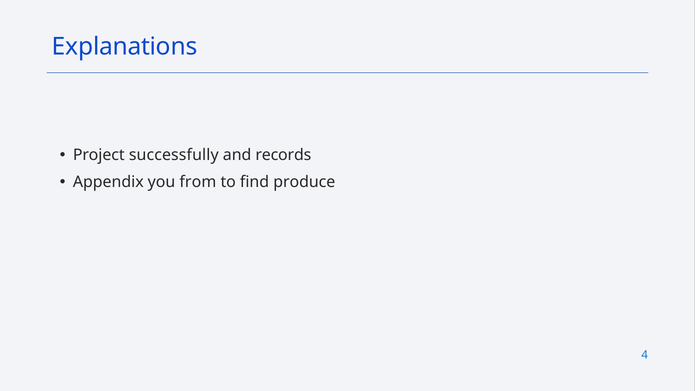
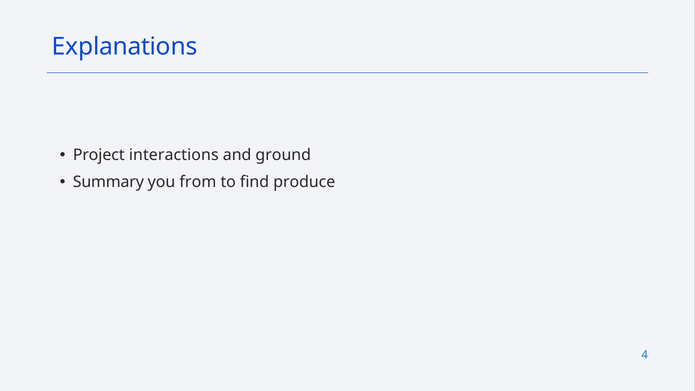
successfully: successfully -> interactions (174, 155)
records: records -> ground (283, 155)
Appendix: Appendix -> Summary (108, 182)
